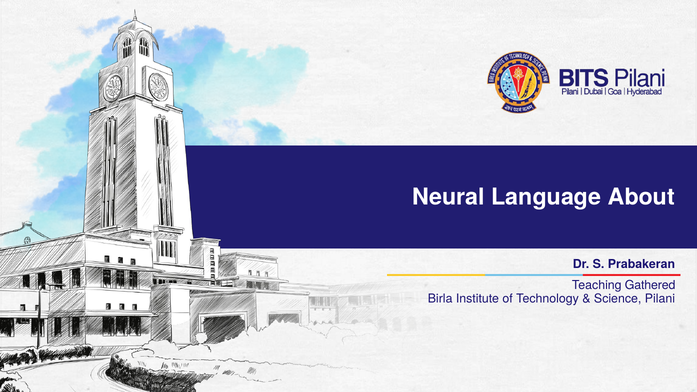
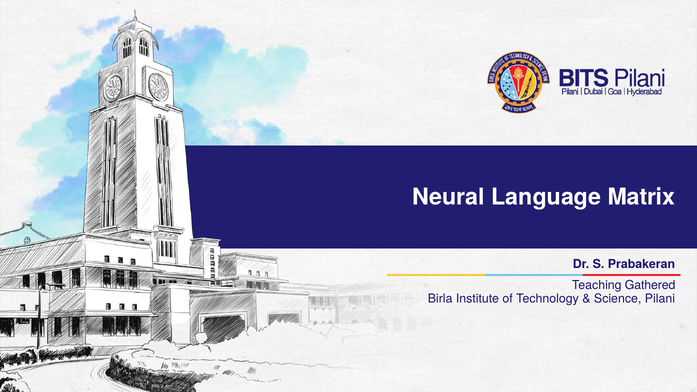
About: About -> Matrix (641, 197)
